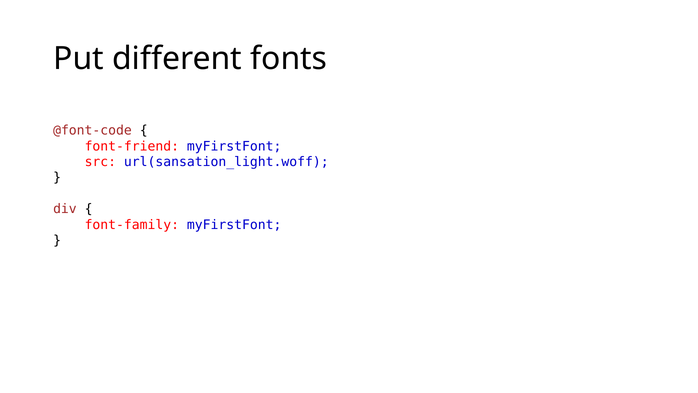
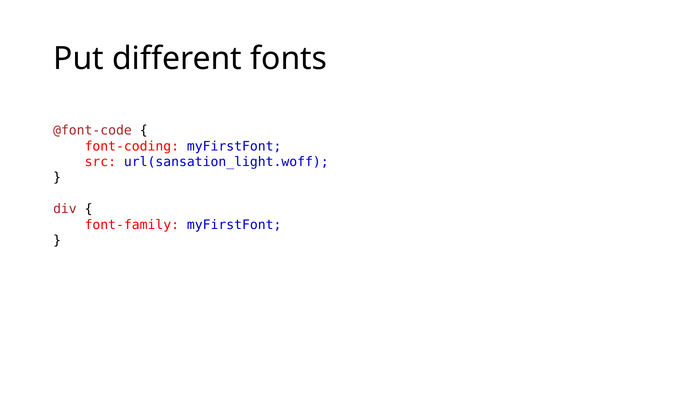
font-friend: font-friend -> font-coding (132, 146)
